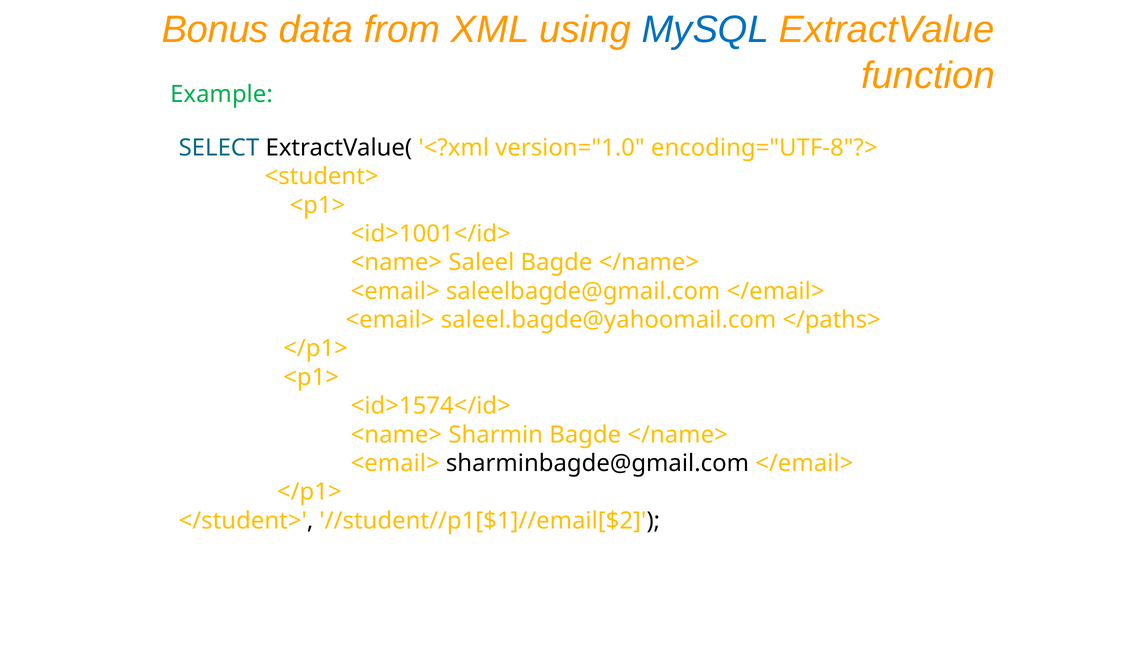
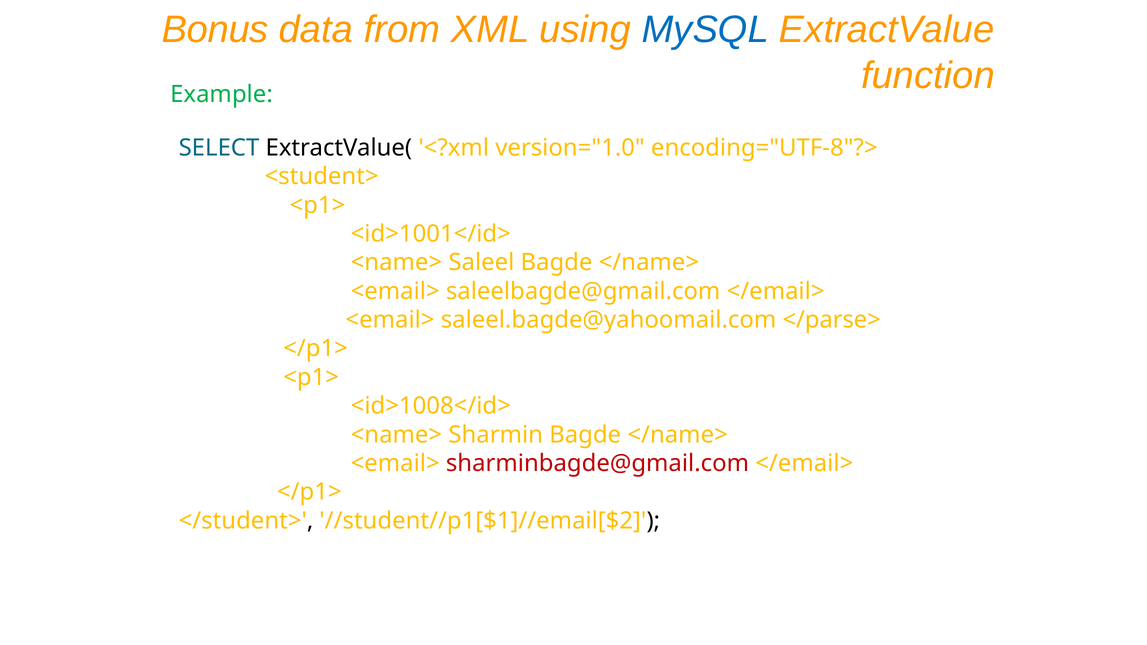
</paths>: </paths> -> </parse> (832, 320)
<id>1574</id>: <id>1574</id> -> <id>1008</id> (431, 406)
sharminbagde@gmail.com colour: black -> red (597, 463)
